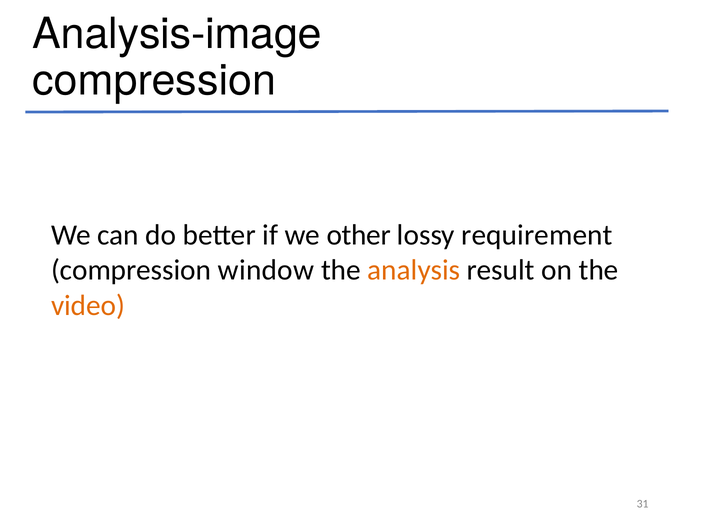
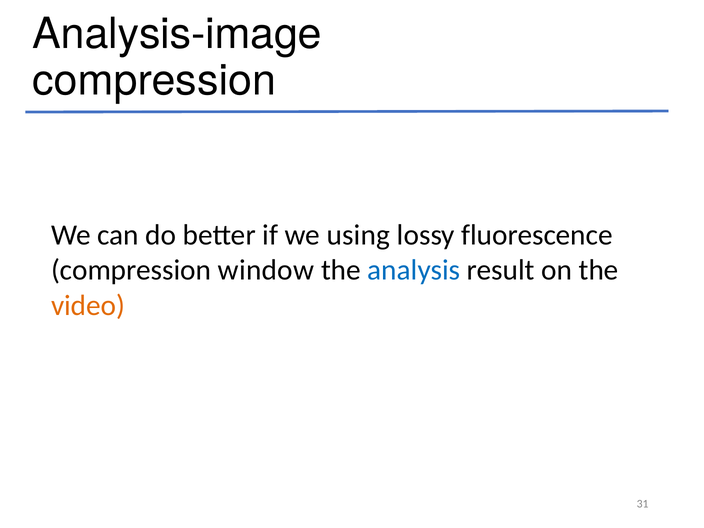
other: other -> using (358, 235)
requirement: requirement -> fluorescence (537, 235)
analysis colour: orange -> blue (414, 270)
